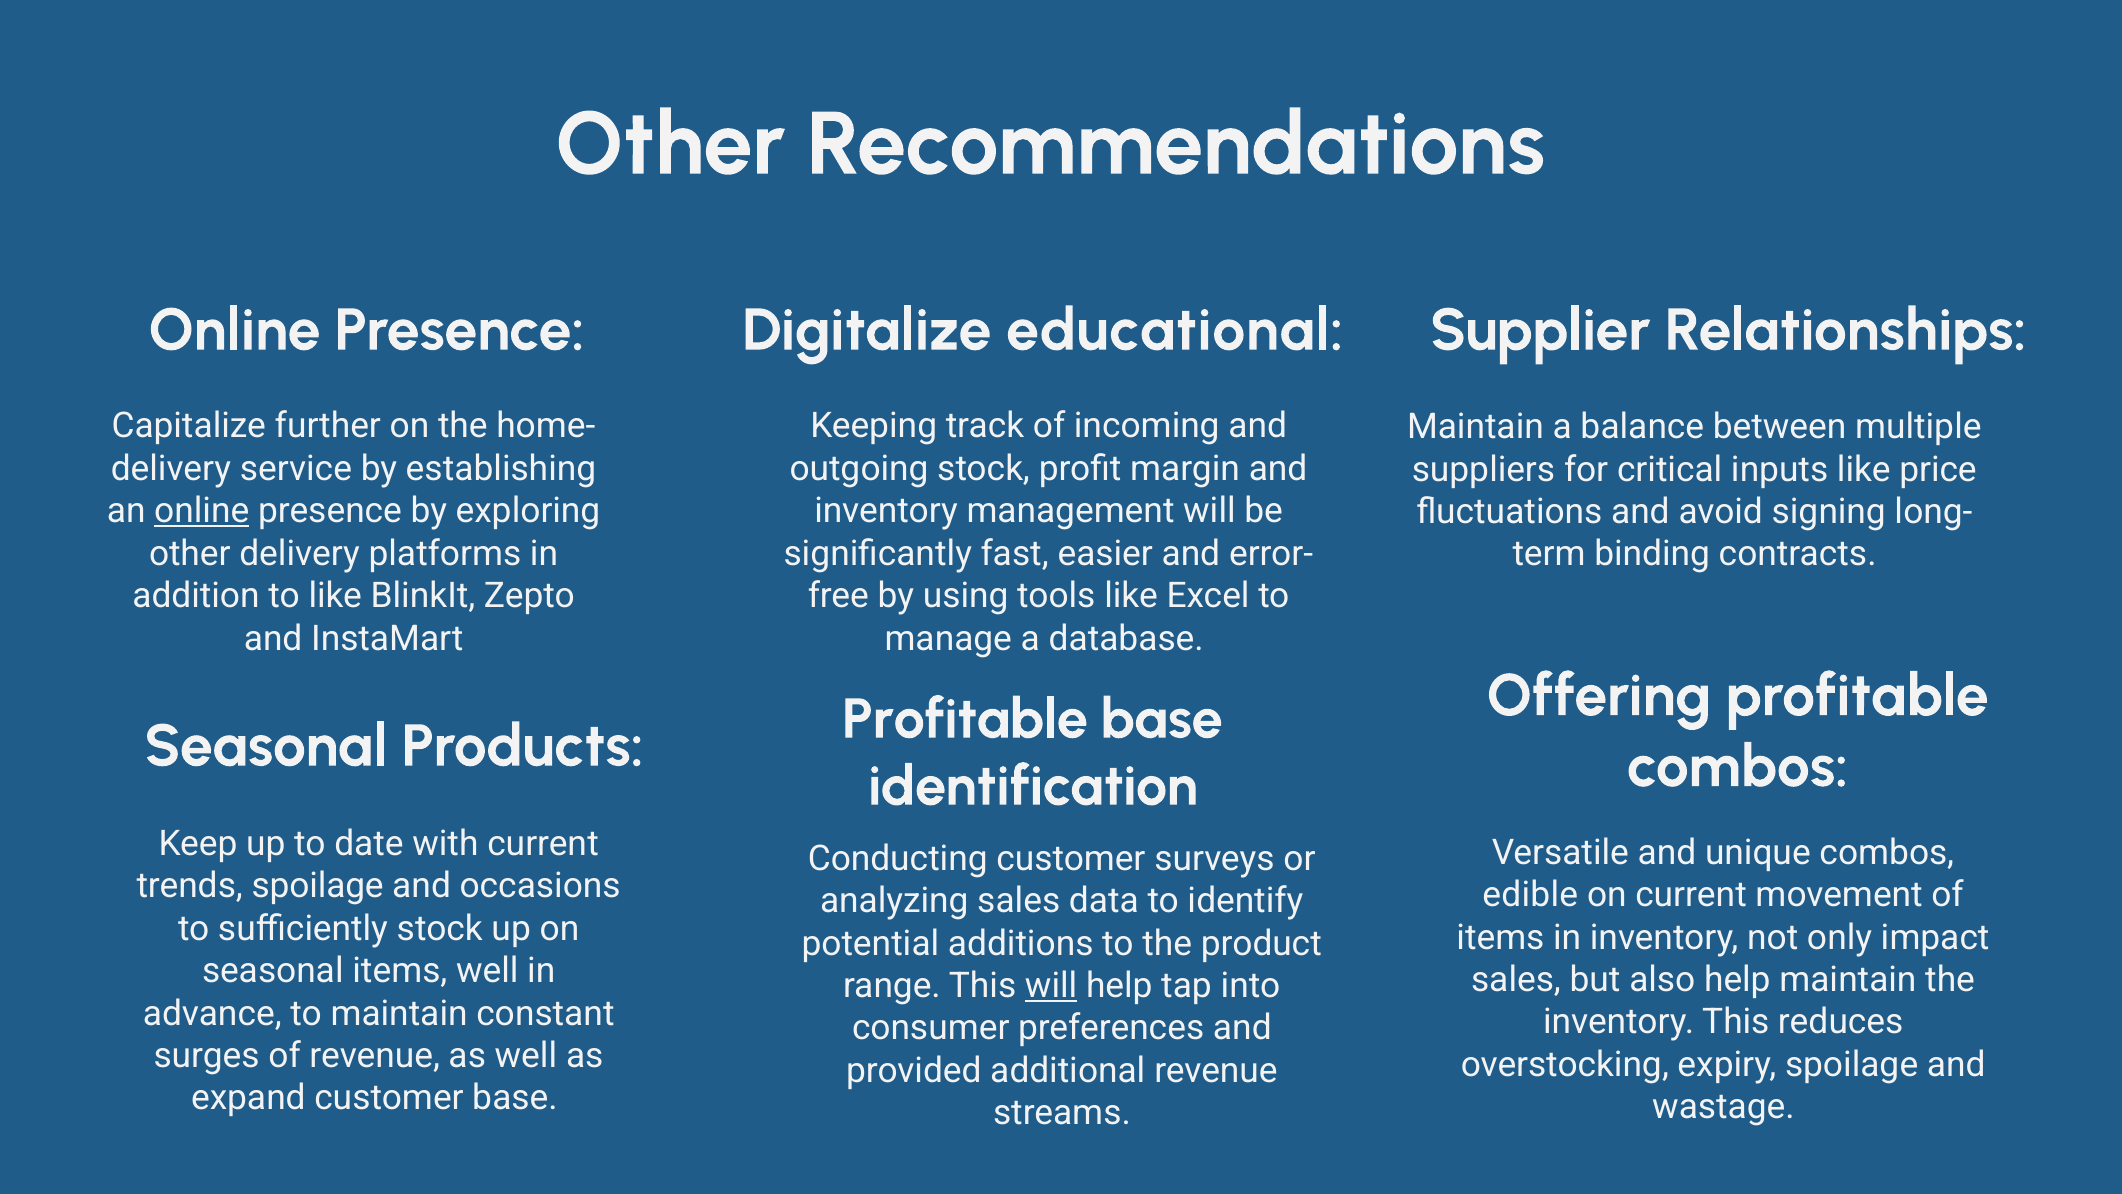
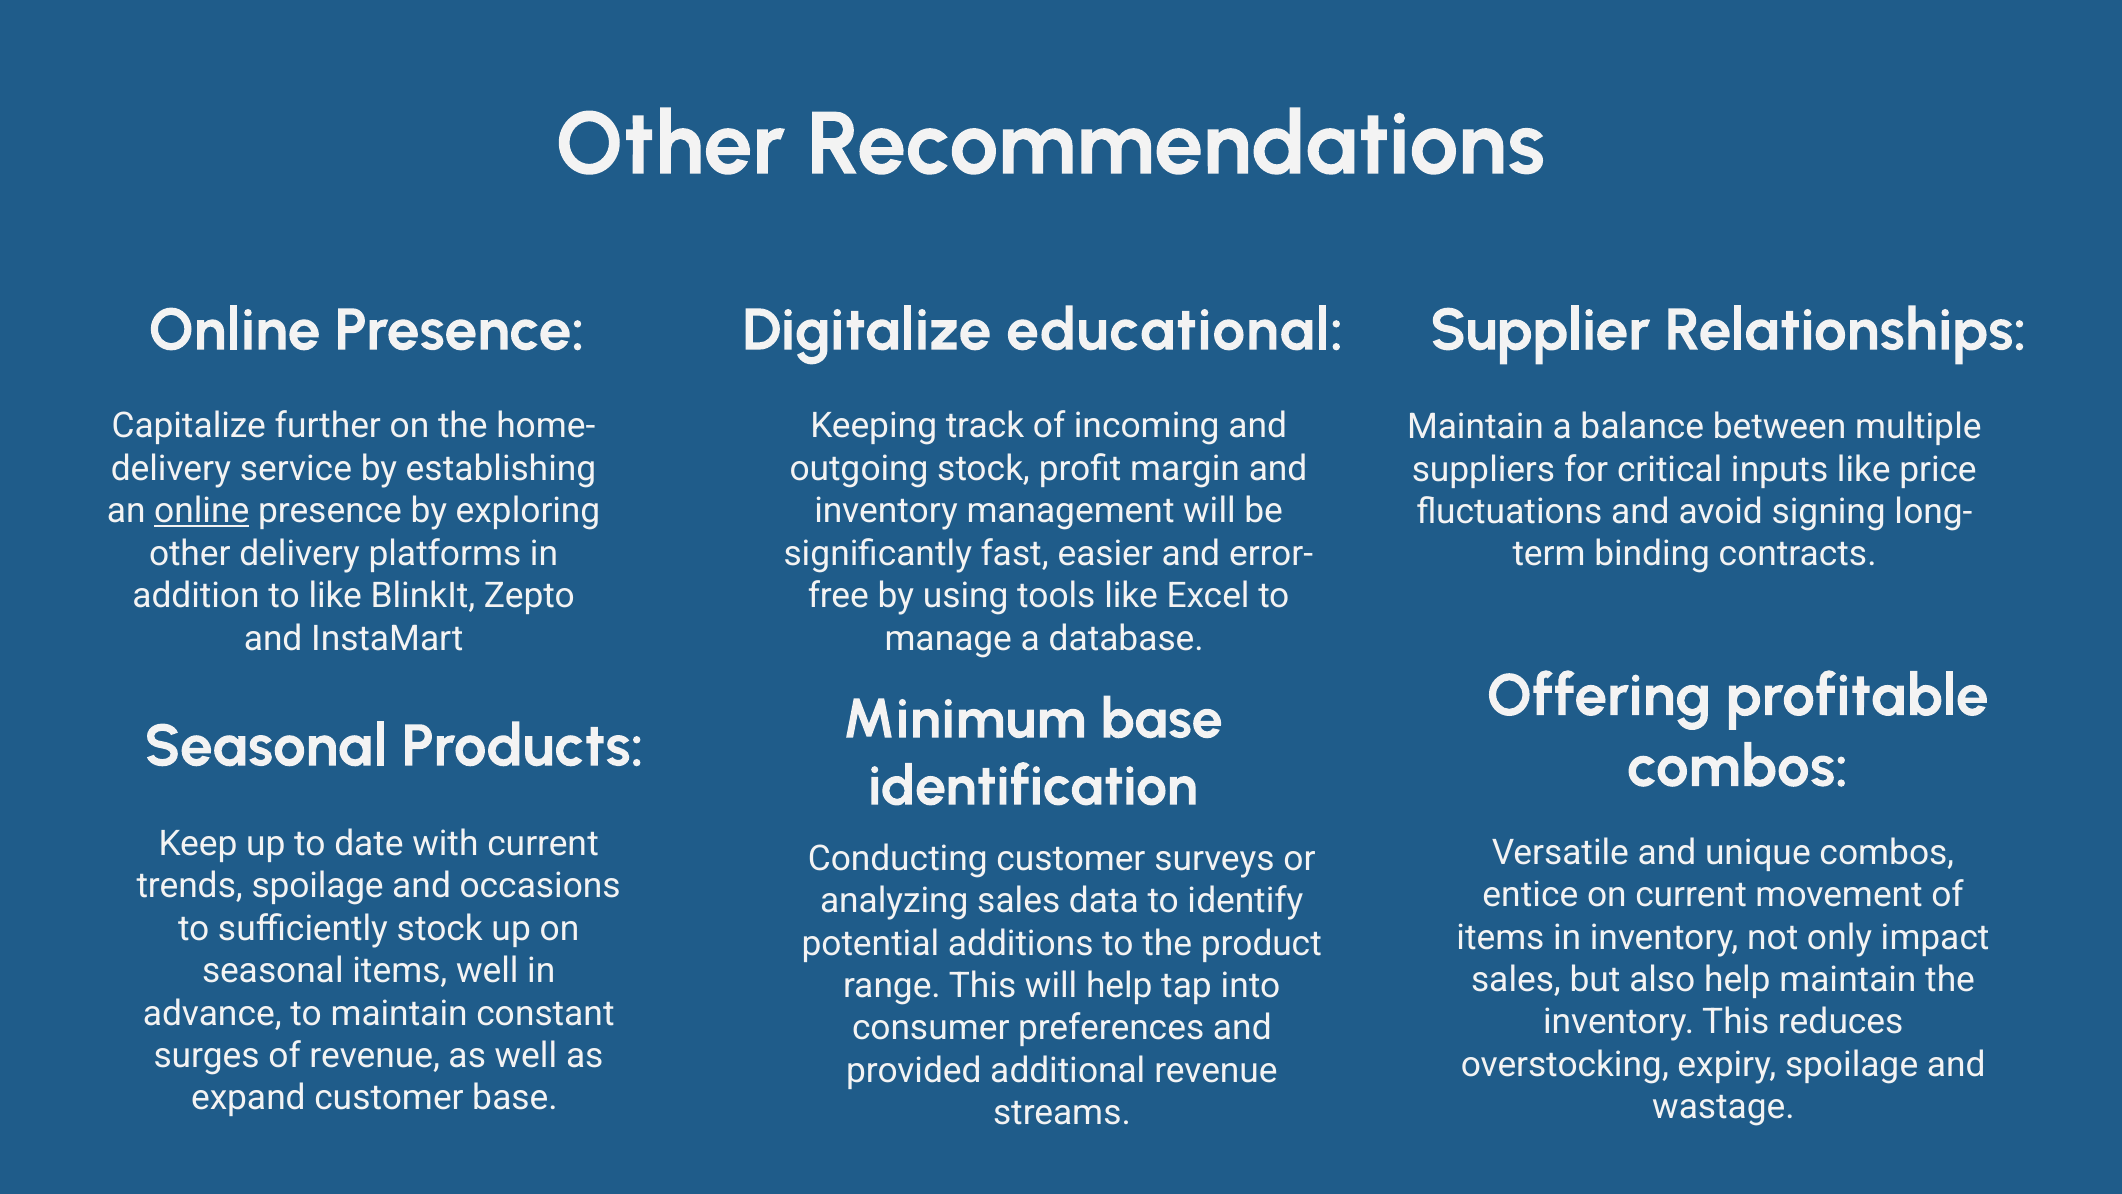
Products Profitable: Profitable -> Minimum (965, 719)
edible: edible -> entice (1530, 895)
will underline: present -> none (1051, 986)
